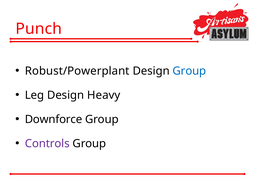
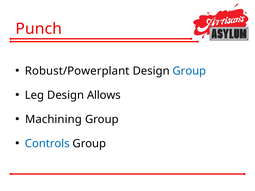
Heavy: Heavy -> Allows (104, 95)
Downforce: Downforce -> Machining (53, 120)
Controls colour: purple -> blue (47, 144)
